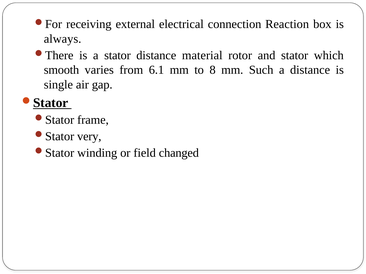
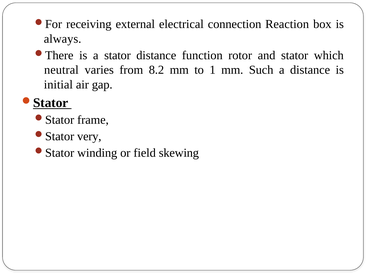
material: material -> function (202, 55)
smooth: smooth -> neutral (61, 70)
6.1: 6.1 -> 8.2 (156, 70)
8: 8 -> 1 (213, 70)
single: single -> initial (58, 85)
changed: changed -> skewing (179, 153)
